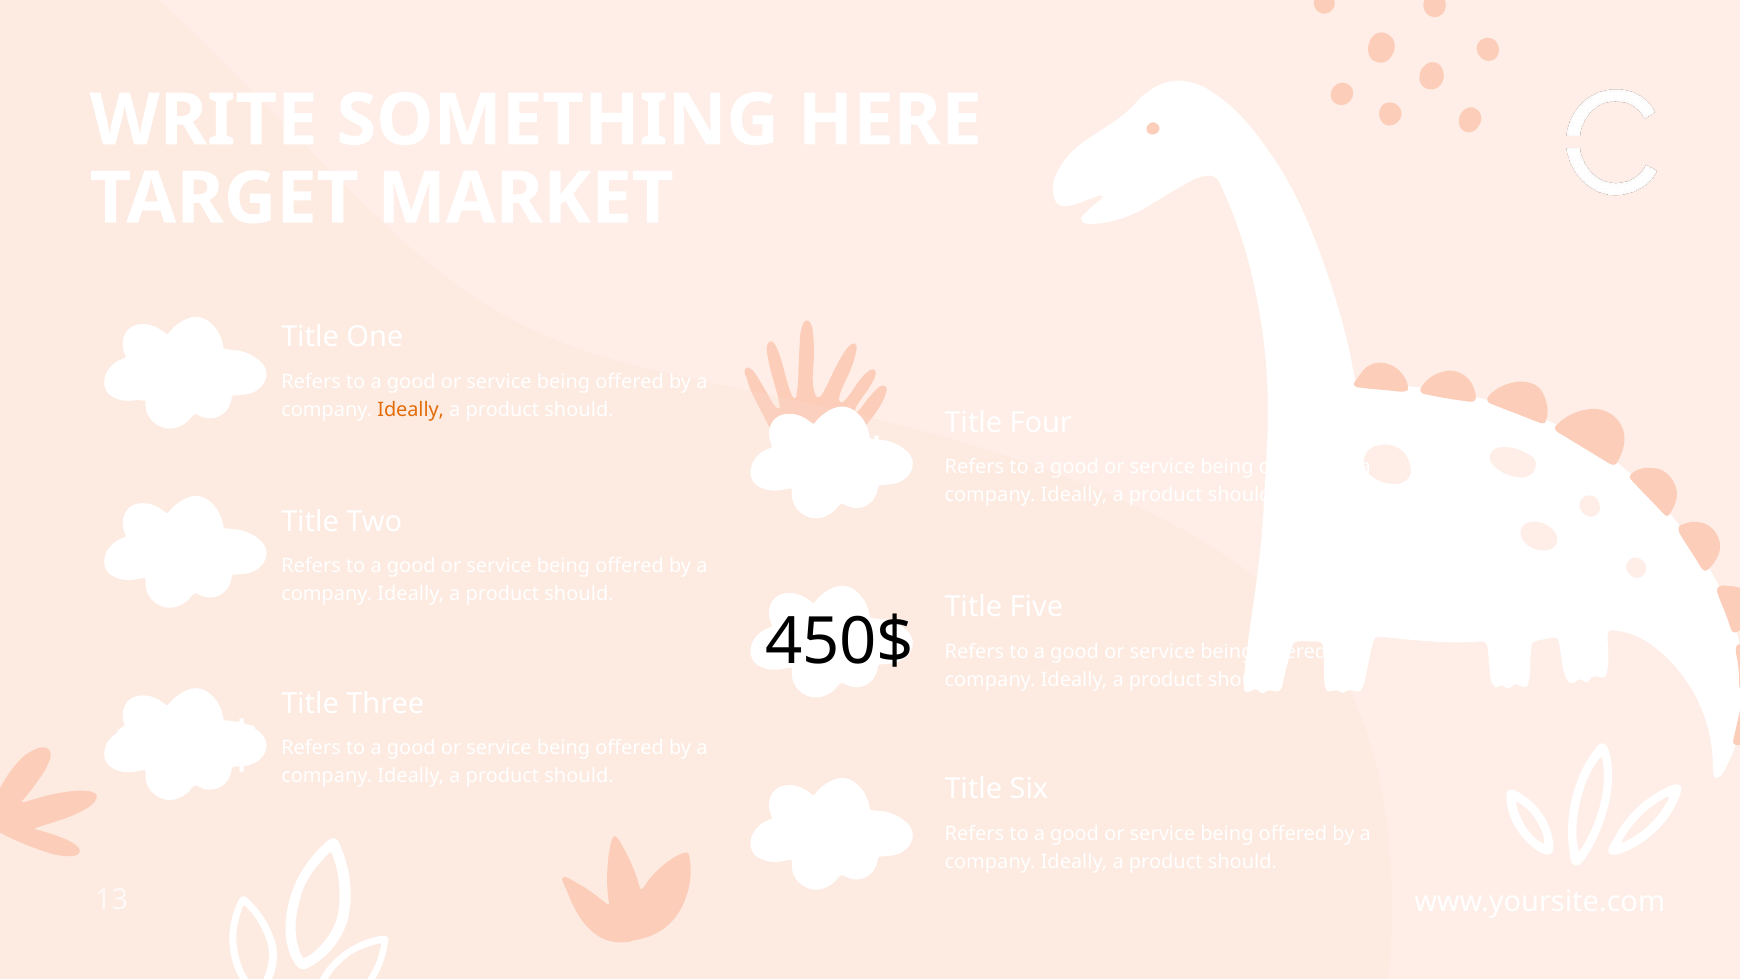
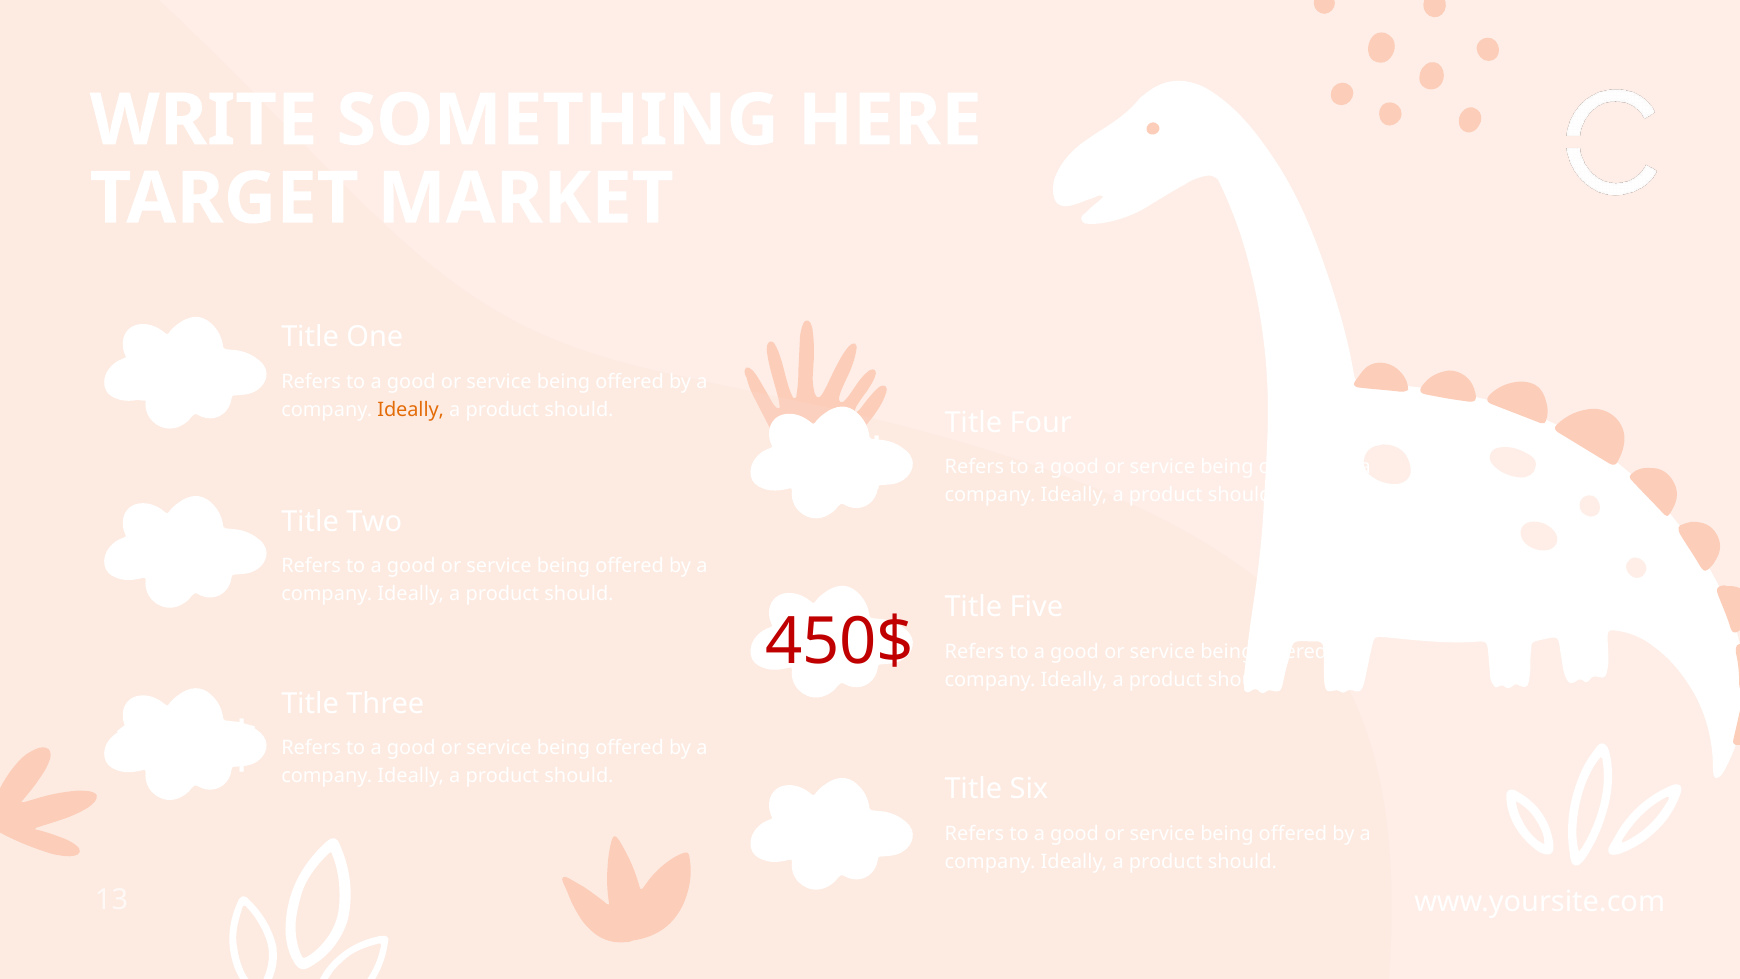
450$ colour: black -> red (840, 641)
